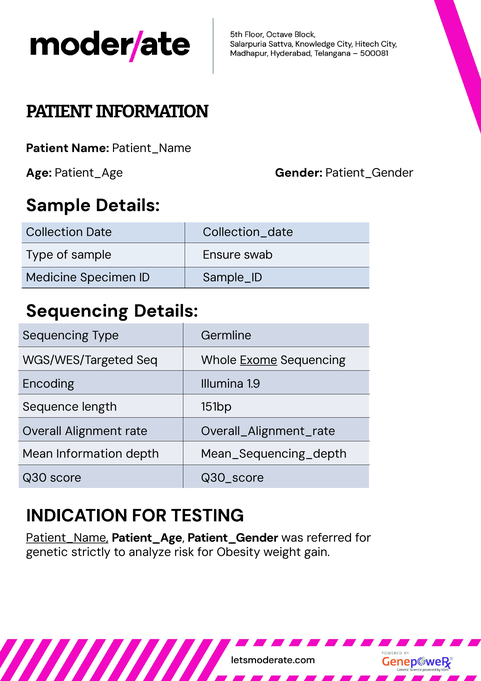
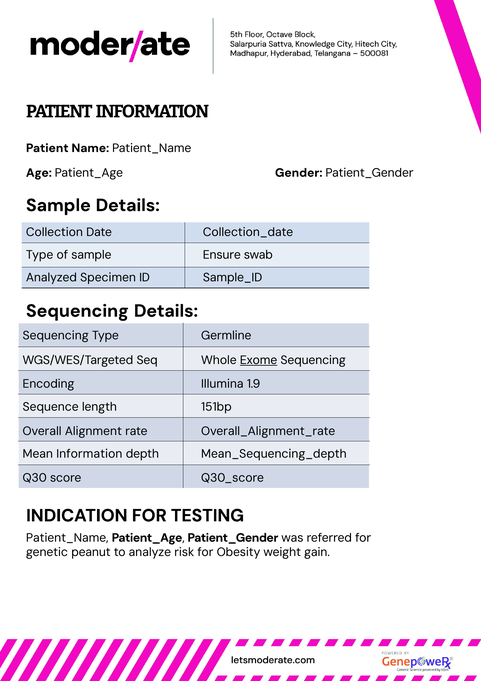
Medicine: Medicine -> Analyzed (51, 277)
Patient_Name underline: present -> none (67, 537)
strictly: strictly -> peanut (91, 552)
